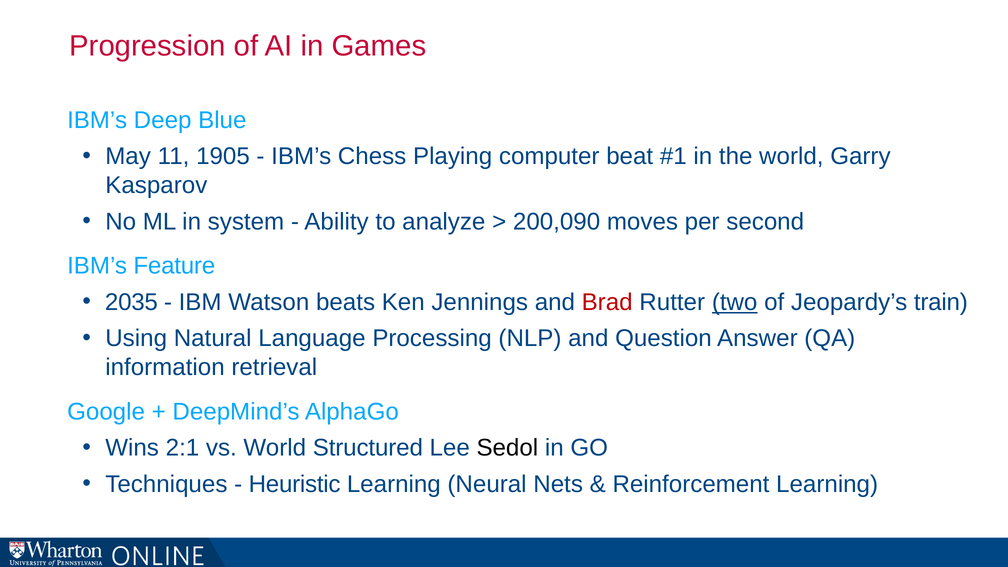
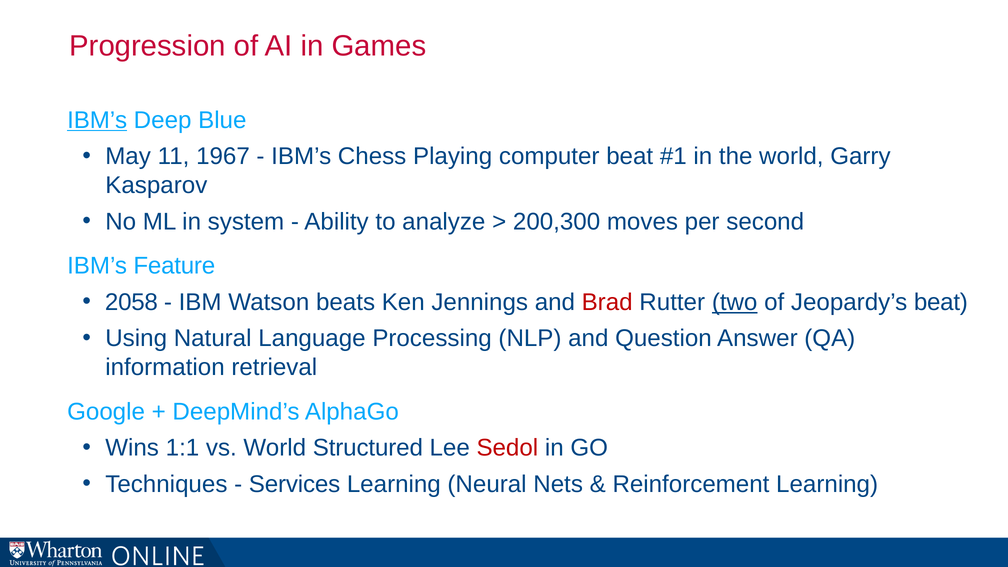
IBM’s underline: none -> present (97, 120)
1905: 1905 -> 1967 (223, 156)
200,090: 200,090 -> 200,300 (557, 222)
2035: 2035 -> 2058 (131, 302)
Jeopardy’s train: train -> beat (941, 302)
2:1: 2:1 -> 1:1 (182, 448)
Sedol colour: black -> red (507, 448)
Heuristic: Heuristic -> Services (295, 484)
